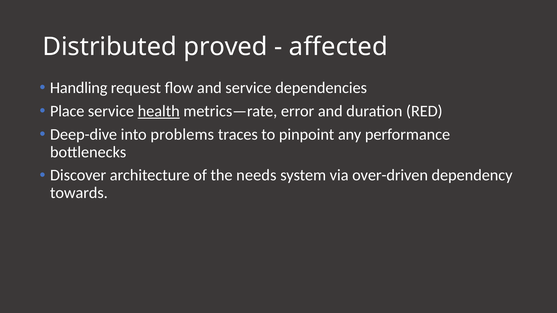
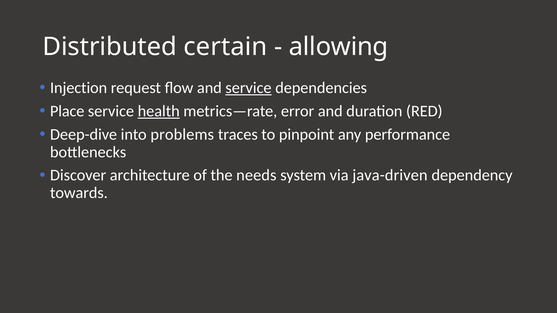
proved: proved -> certain (225, 47)
affected: affected -> allowing (339, 47)
Handling: Handling -> Injection (79, 88)
service underline: none -> present (248, 88)
over-driven: over-driven -> java-driven (390, 175)
